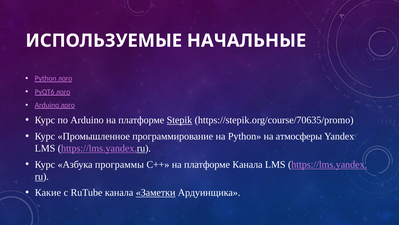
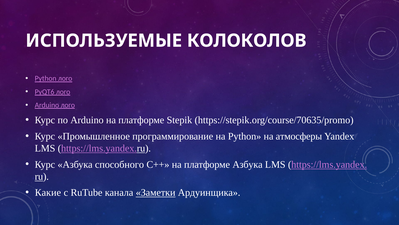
НАЧАЛЬНЫЕ: НАЧАЛЬНЫЕ -> КОЛОКОЛОВ (247, 41)
Stepik underline: present -> none (179, 120)
программы: программы -> способного (119, 164)
платформе Канала: Канала -> Азбука (248, 164)
